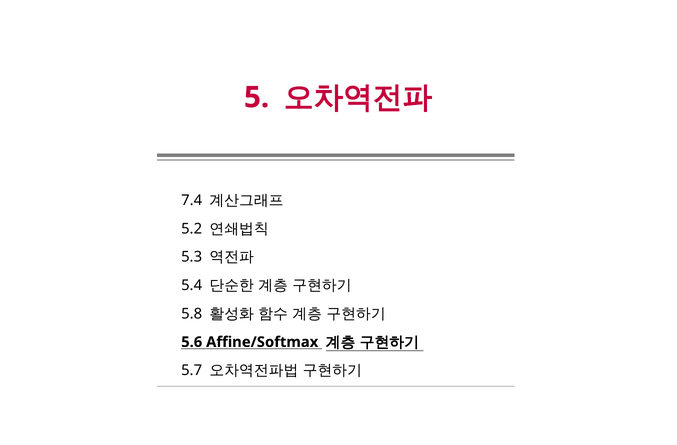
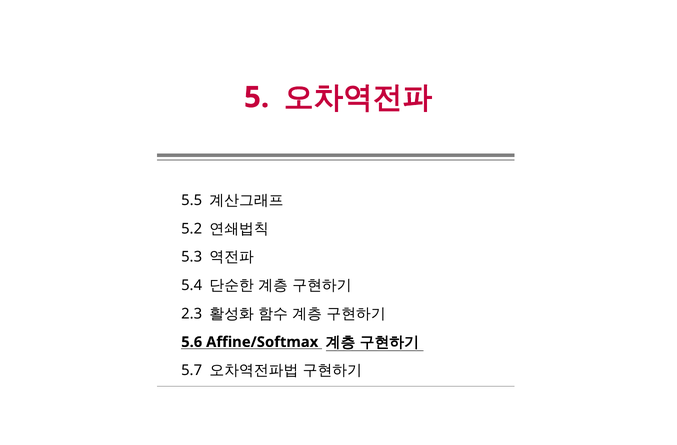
7.4: 7.4 -> 5.5 (192, 200)
5.8: 5.8 -> 2.3 (192, 313)
